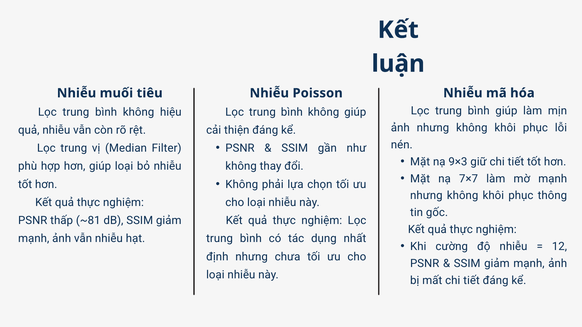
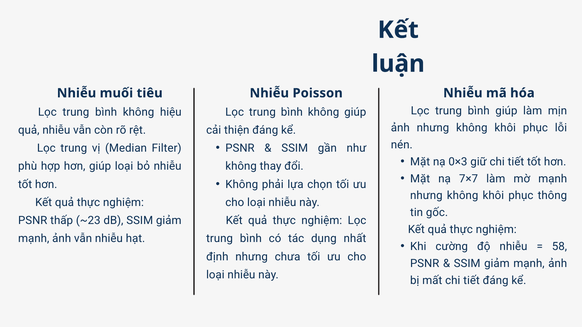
9×3: 9×3 -> 0×3 (458, 162)
~81: ~81 -> ~23 (88, 221)
12: 12 -> 58 (559, 247)
